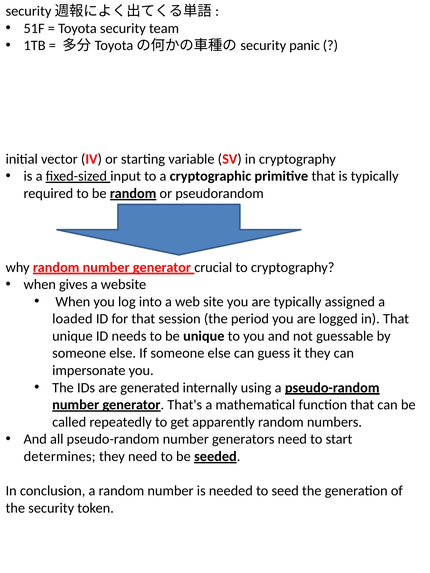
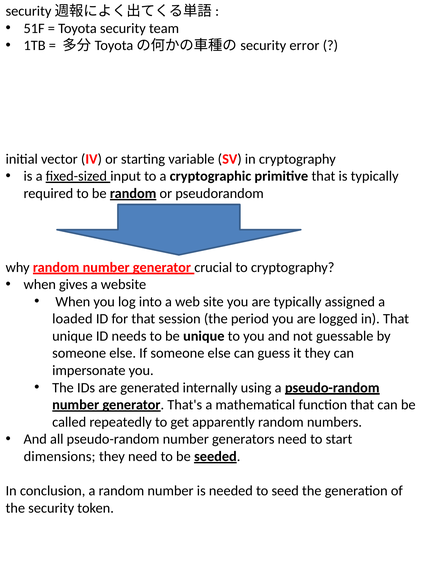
panic: panic -> error (304, 46)
determines: determines -> dimensions (60, 457)
